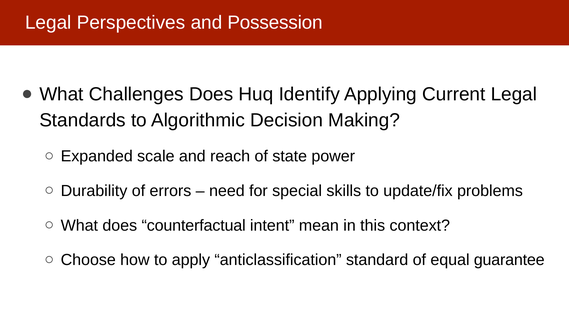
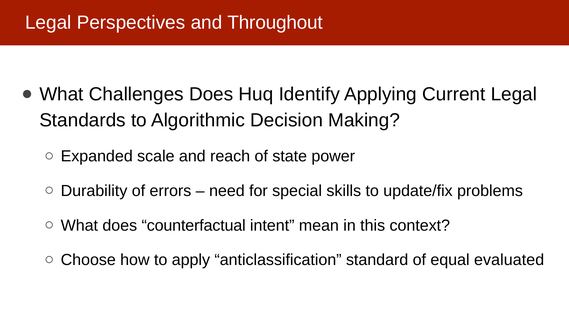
Possession: Possession -> Throughout (275, 22)
guarantee: guarantee -> evaluated (509, 260)
